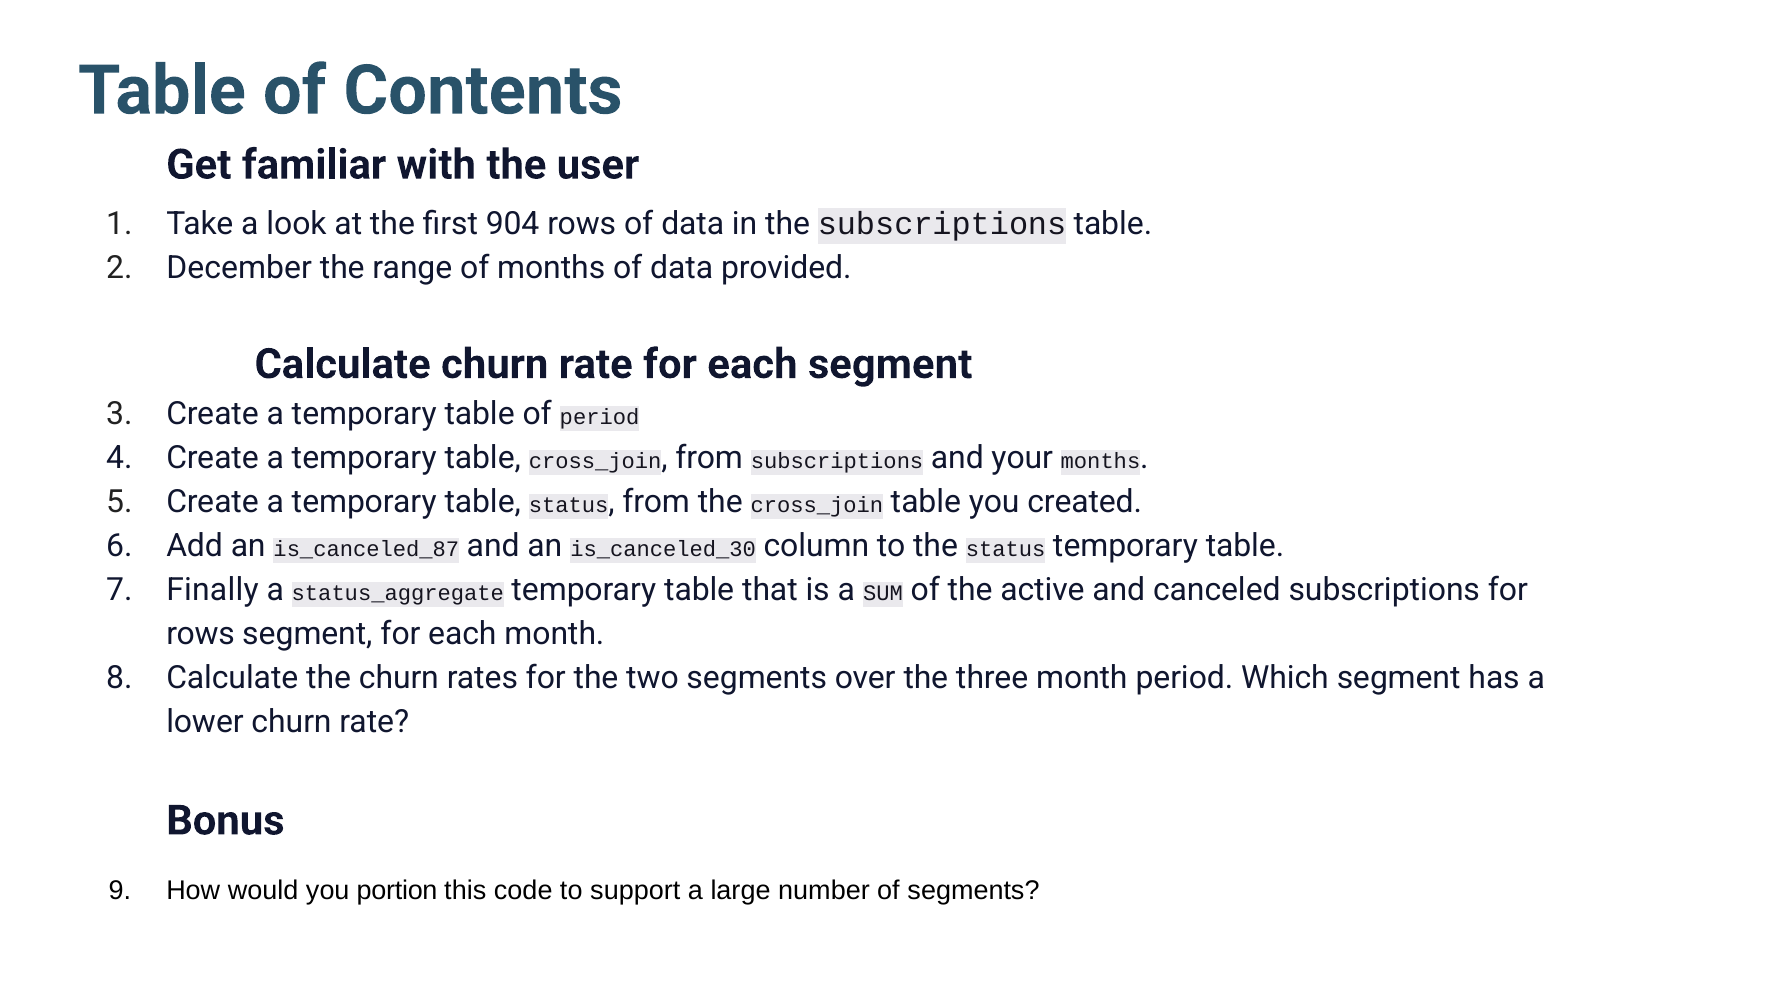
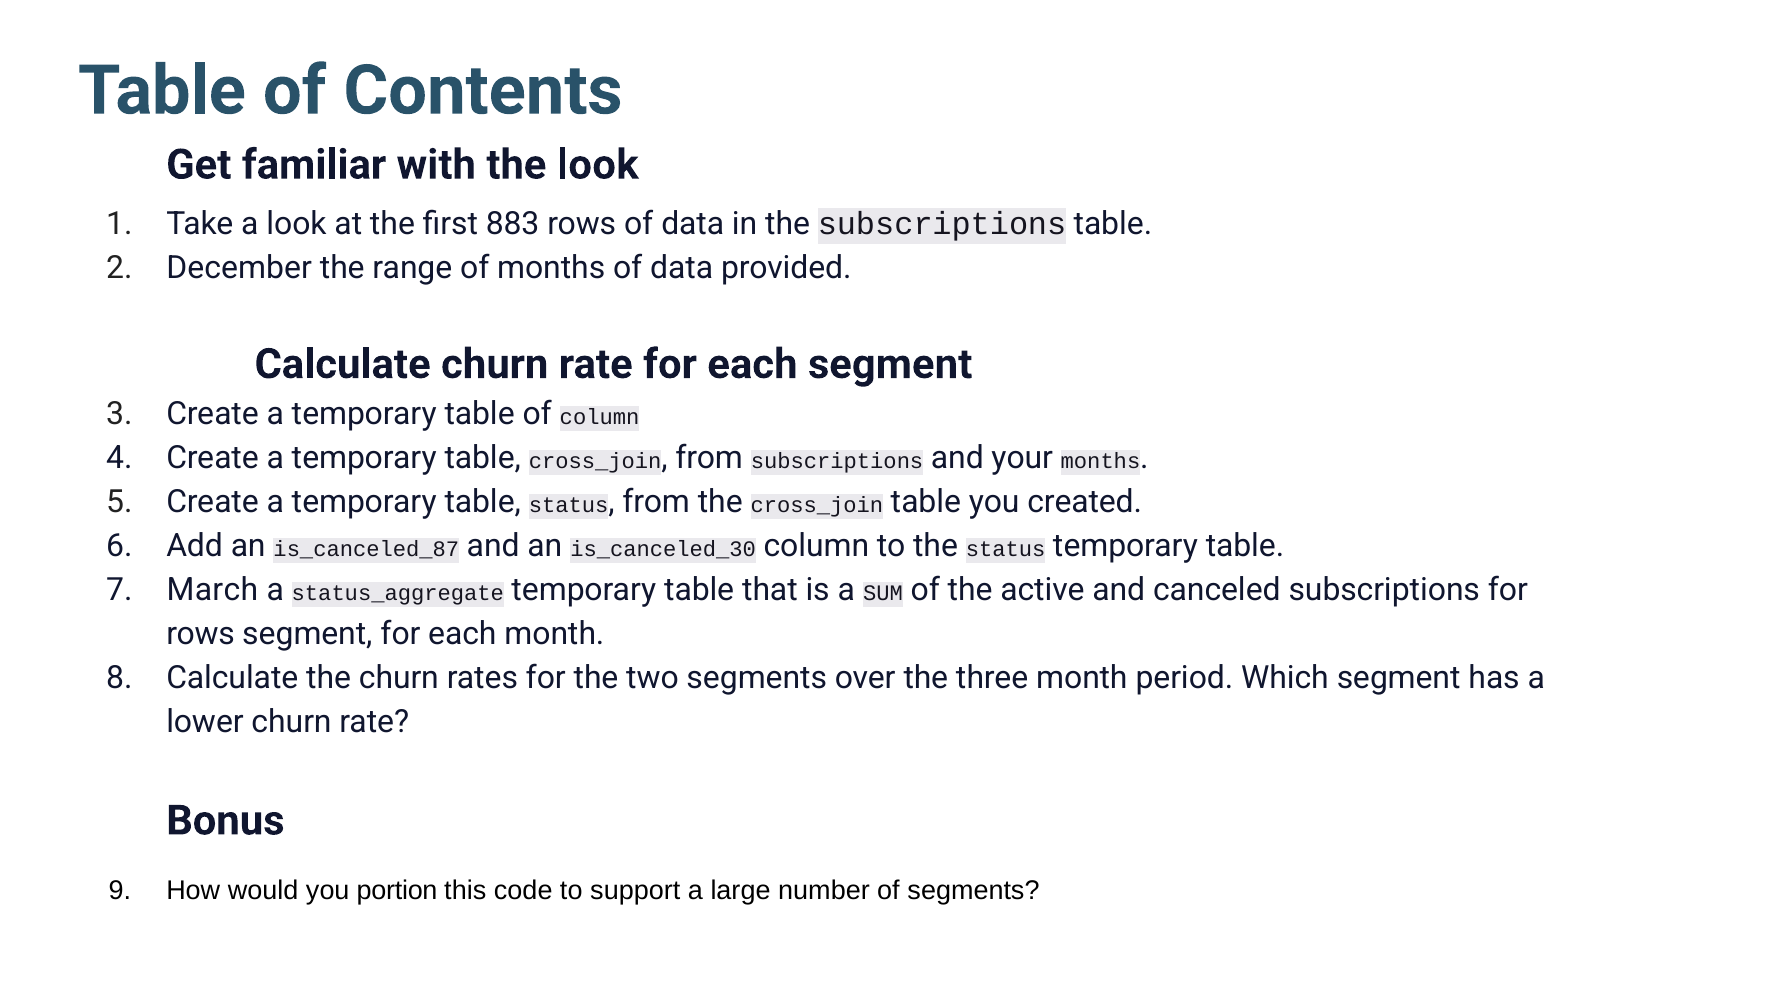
the user: user -> look (598, 165)
904: 904 -> 883 (513, 224)
of period: period -> column (600, 417)
Finally: Finally -> March (212, 590)
